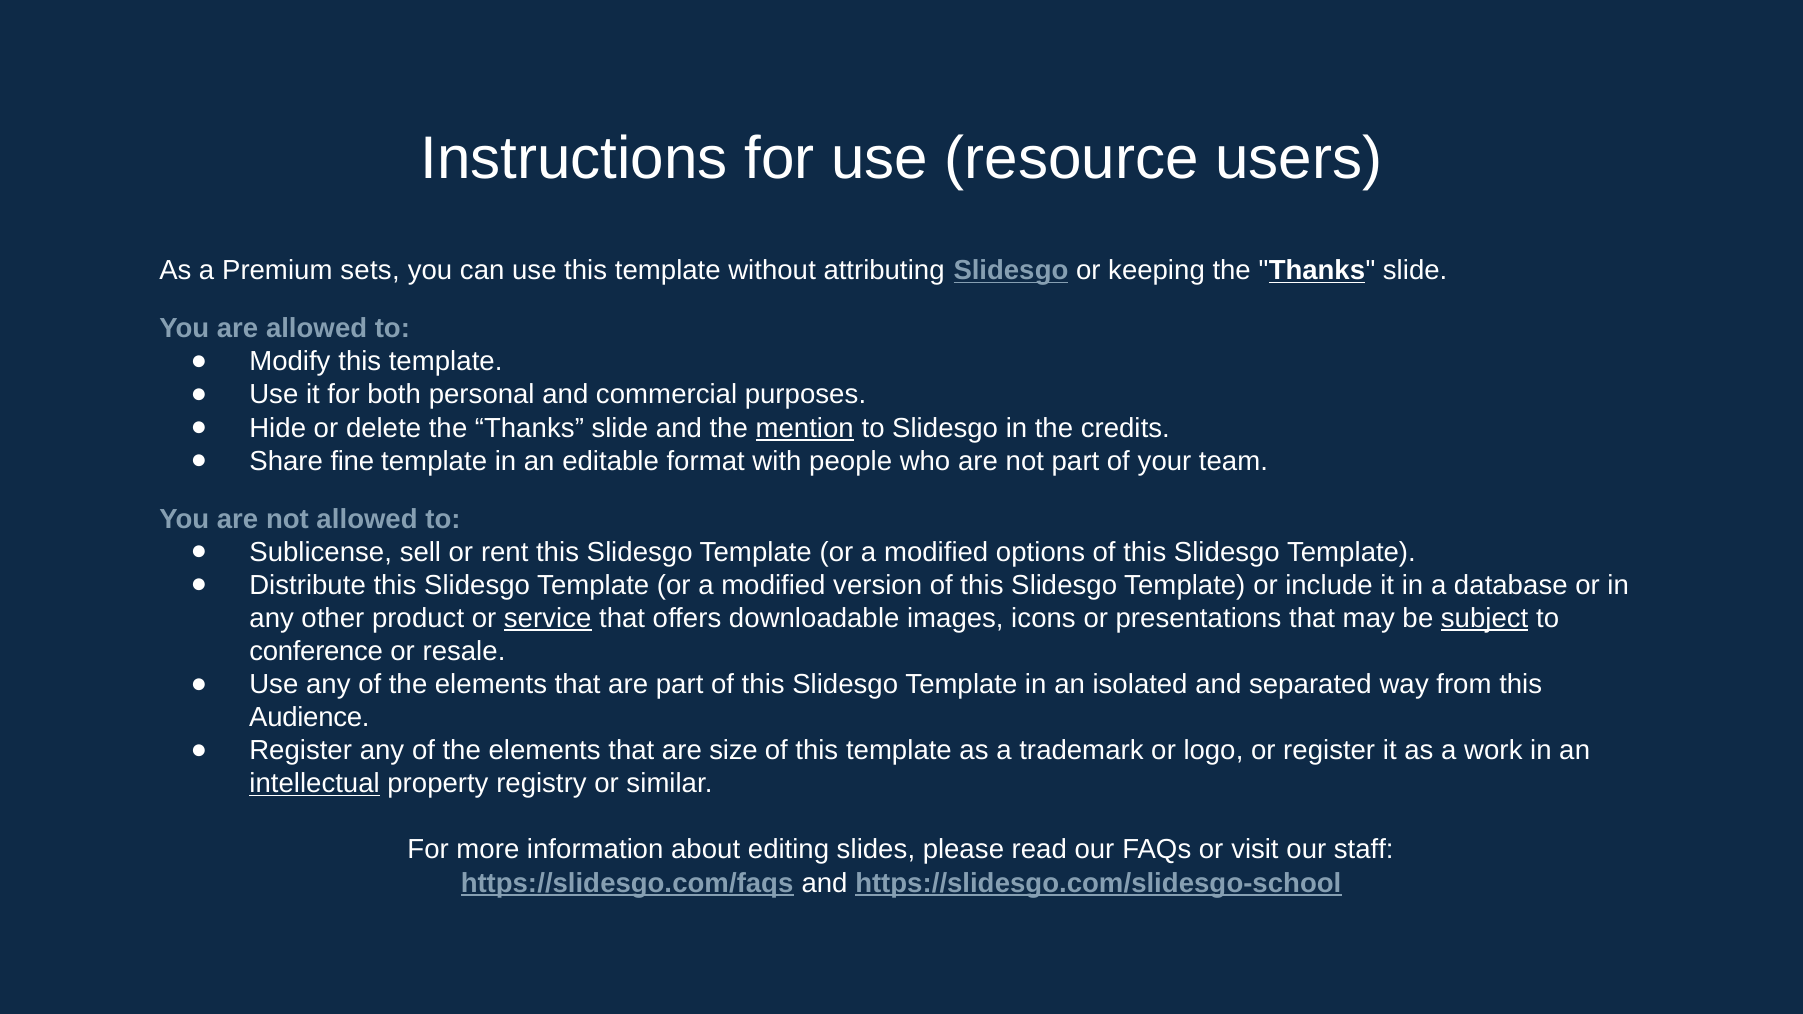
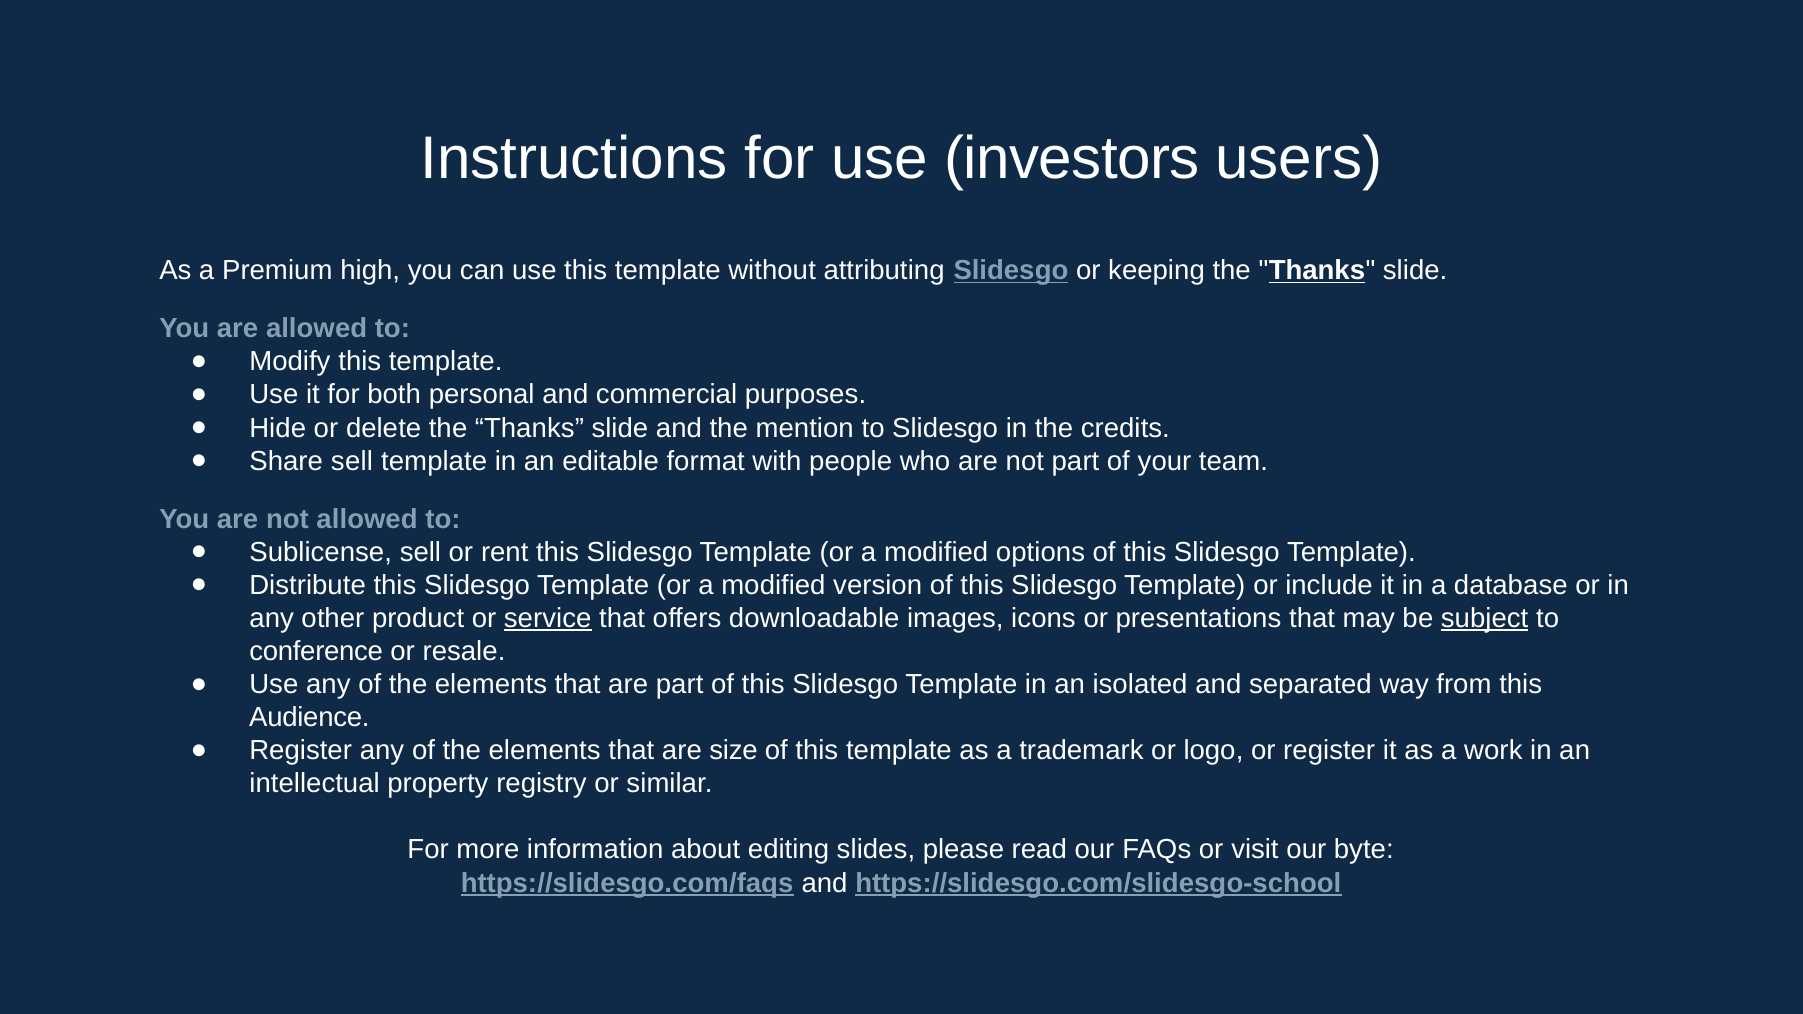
resource: resource -> investors (1072, 159)
sets: sets -> high (370, 271)
mention underline: present -> none (805, 428)
Share fine: fine -> sell (352, 461)
intellectual underline: present -> none (315, 784)
staff: staff -> byte (1364, 850)
